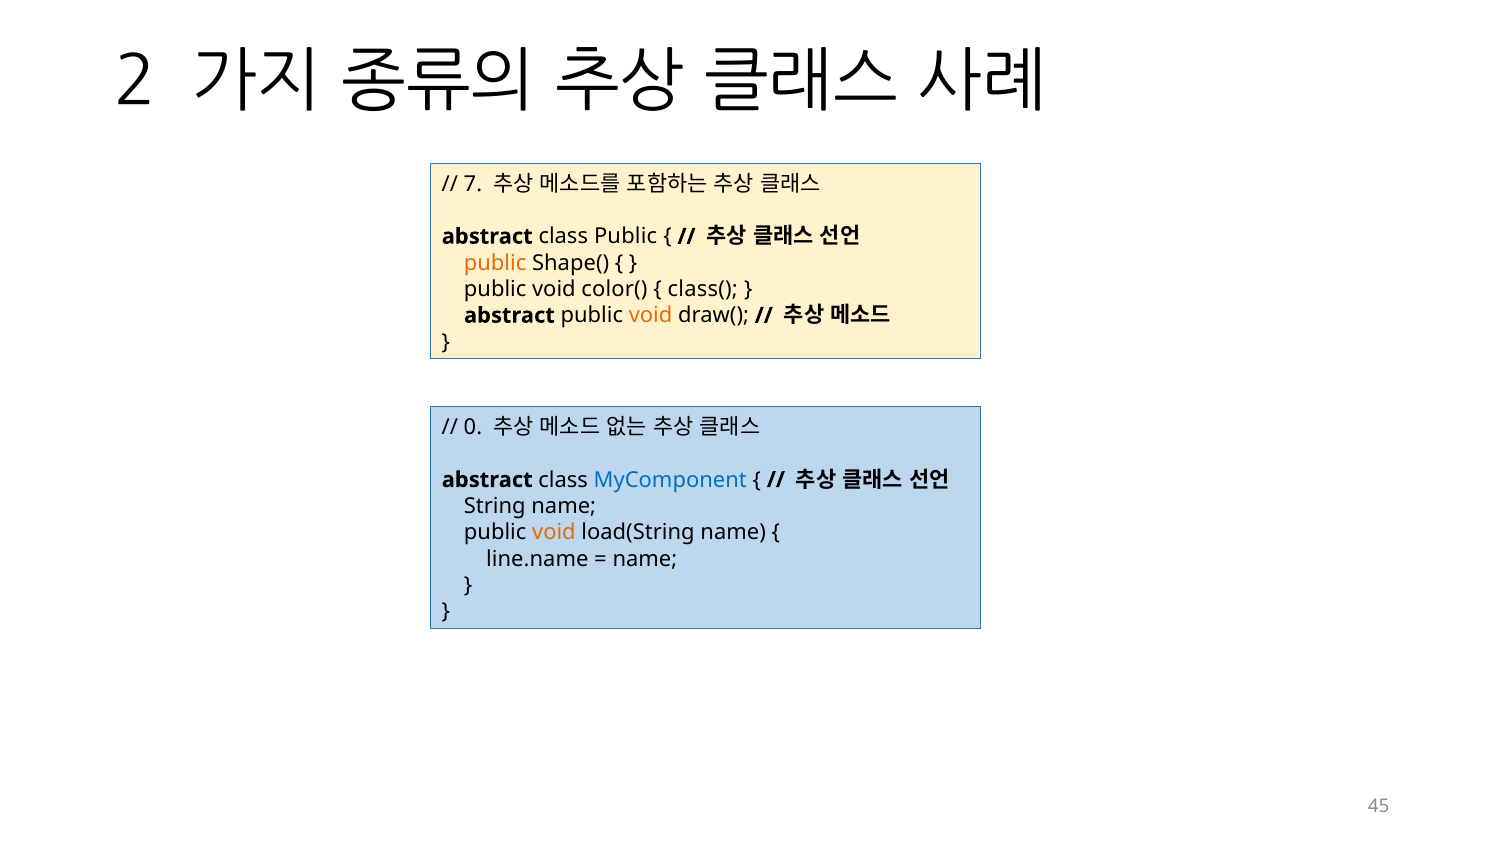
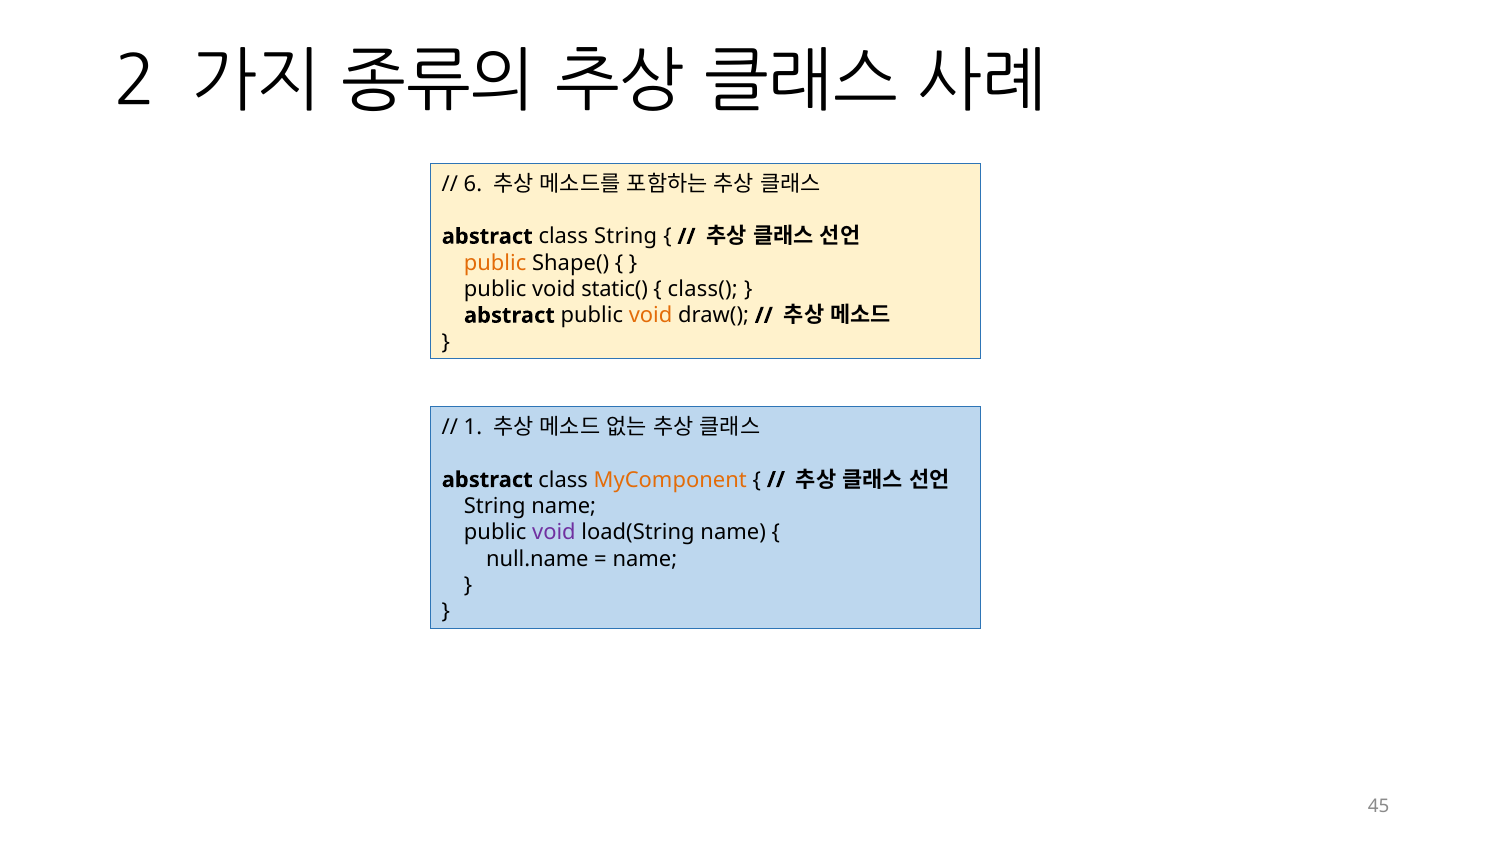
7: 7 -> 6 (473, 184)
class Public: Public -> String (626, 236)
color(: color( -> static( (615, 289)
0: 0 -> 1 (473, 427)
MyComponent colour: blue -> orange (670, 480)
void colour: orange -> purple (554, 532)
line.name: line.name -> null.name (537, 559)
